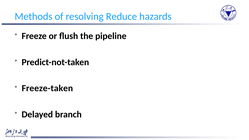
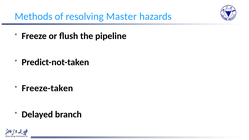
Reduce: Reduce -> Master (121, 16)
